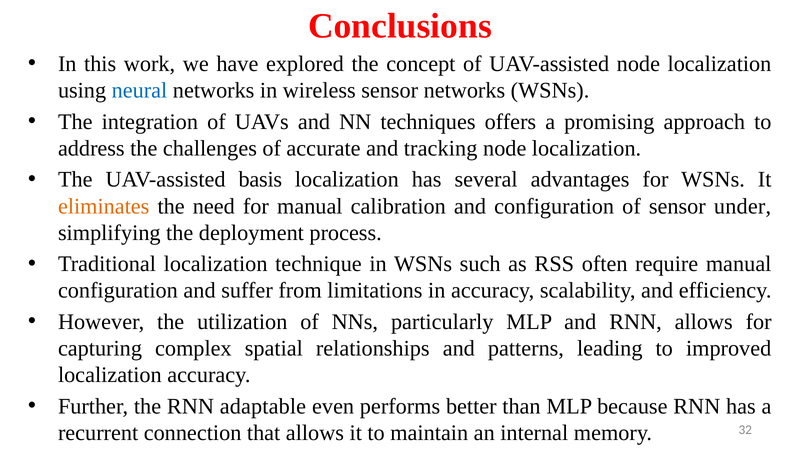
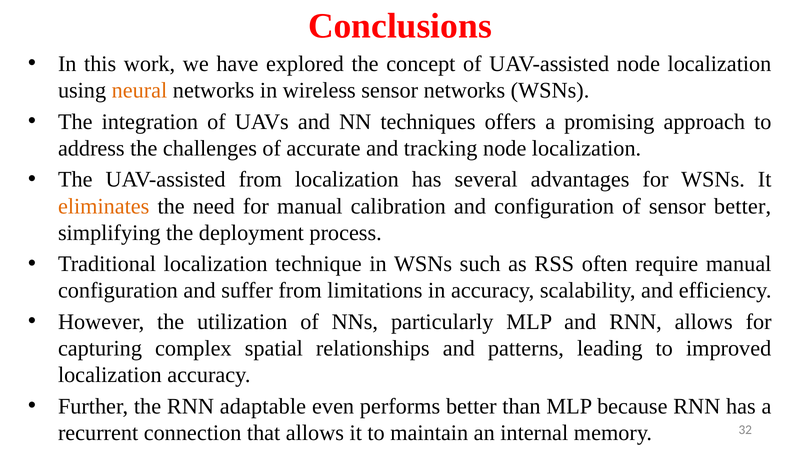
neural colour: blue -> orange (139, 91)
UAV-assisted basis: basis -> from (260, 179)
sensor under: under -> better (743, 206)
